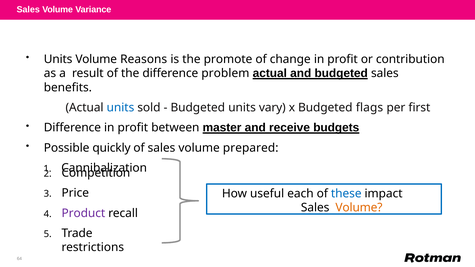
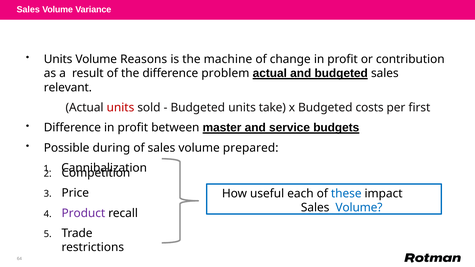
promote: promote -> machine (228, 59)
benefits: benefits -> relevant (68, 88)
units colour: blue -> red (120, 108)
vary: vary -> take (272, 108)
flags: flags -> costs (370, 108)
receive: receive -> service (290, 128)
quickly: quickly -> during (111, 148)
Volume colour: orange -> blue (359, 208)
